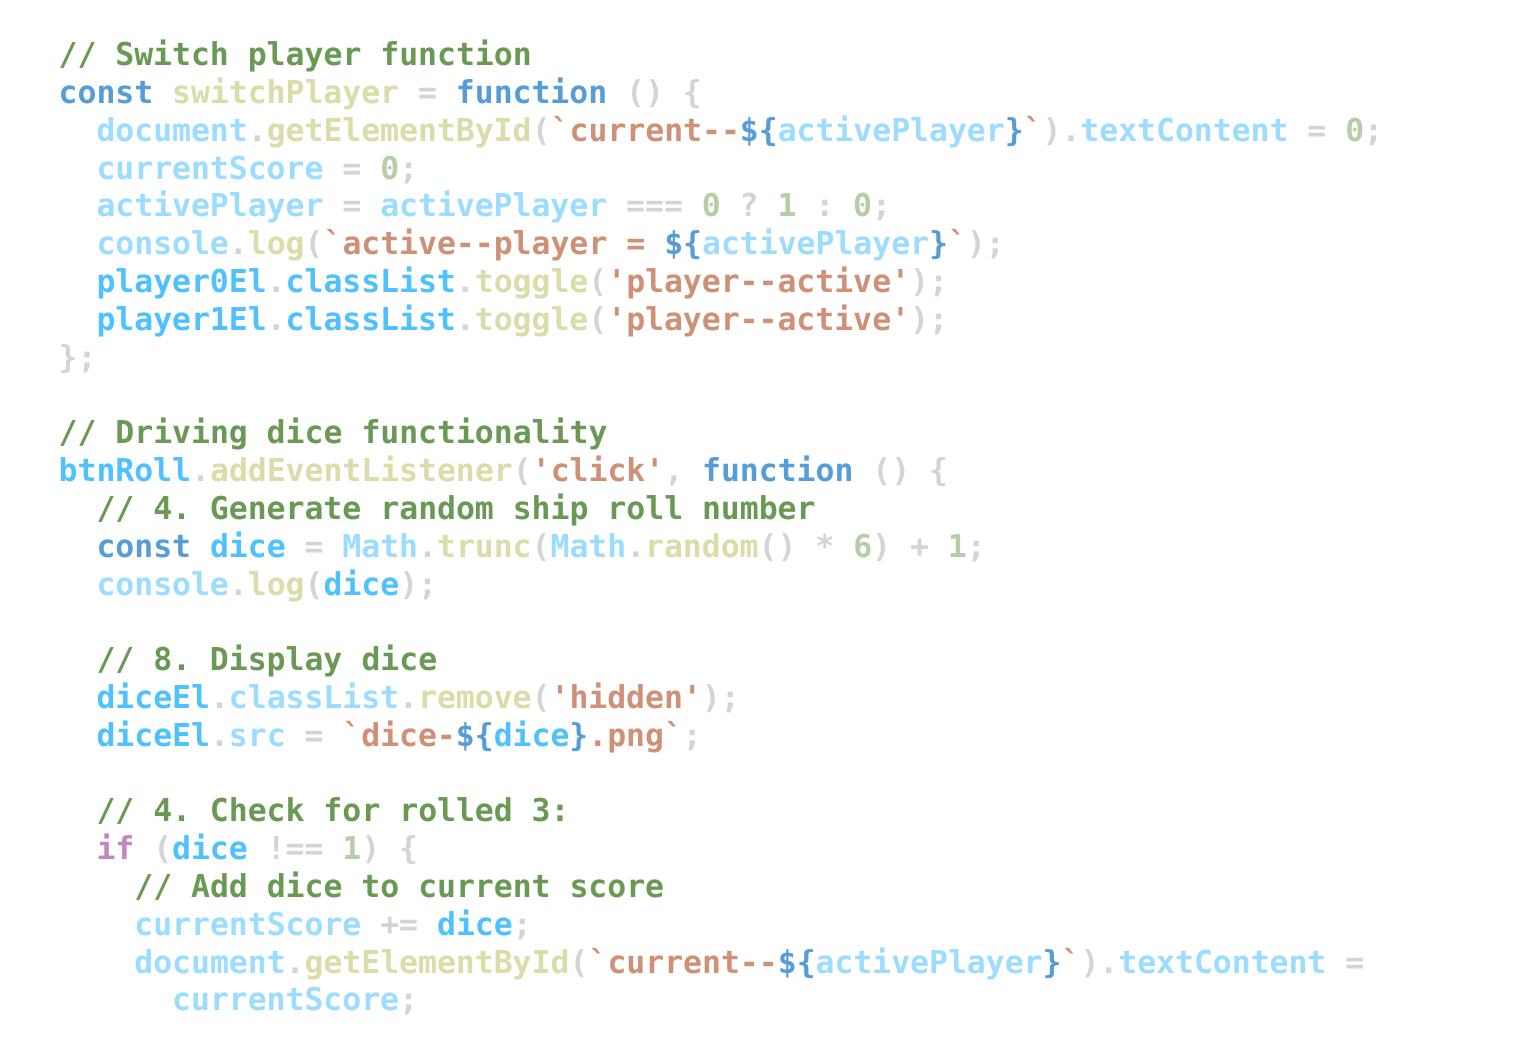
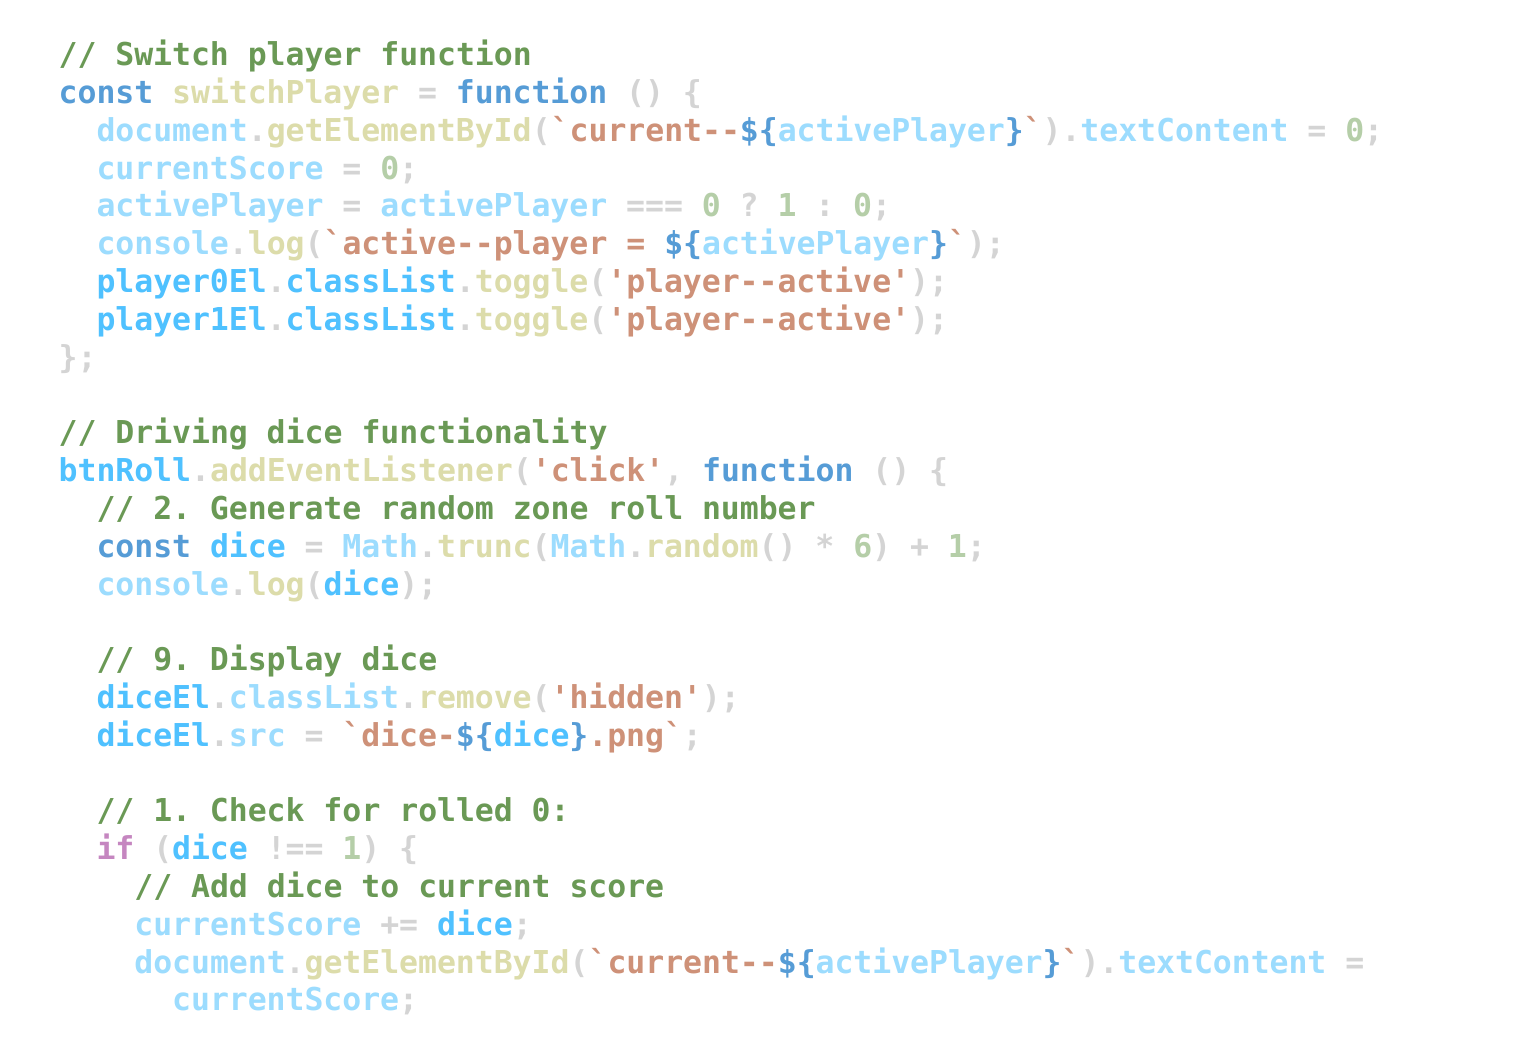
4: 4 -> 2 (172, 509)
ship: ship -> zone (551, 509)
8: 8 -> 9 (172, 660)
4: 4 -> 1 (172, 812)
rolled 3: 3 -> 0 (551, 812)
